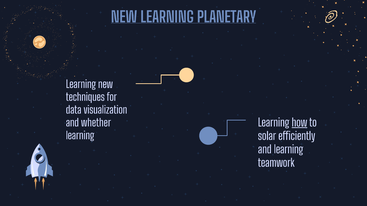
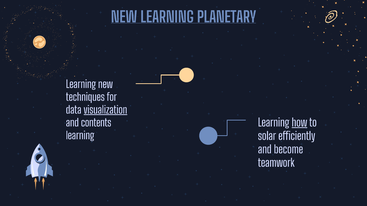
visualization underline: none -> present (105, 110)
whether: whether -> contents (96, 123)
and learning: learning -> become (288, 150)
